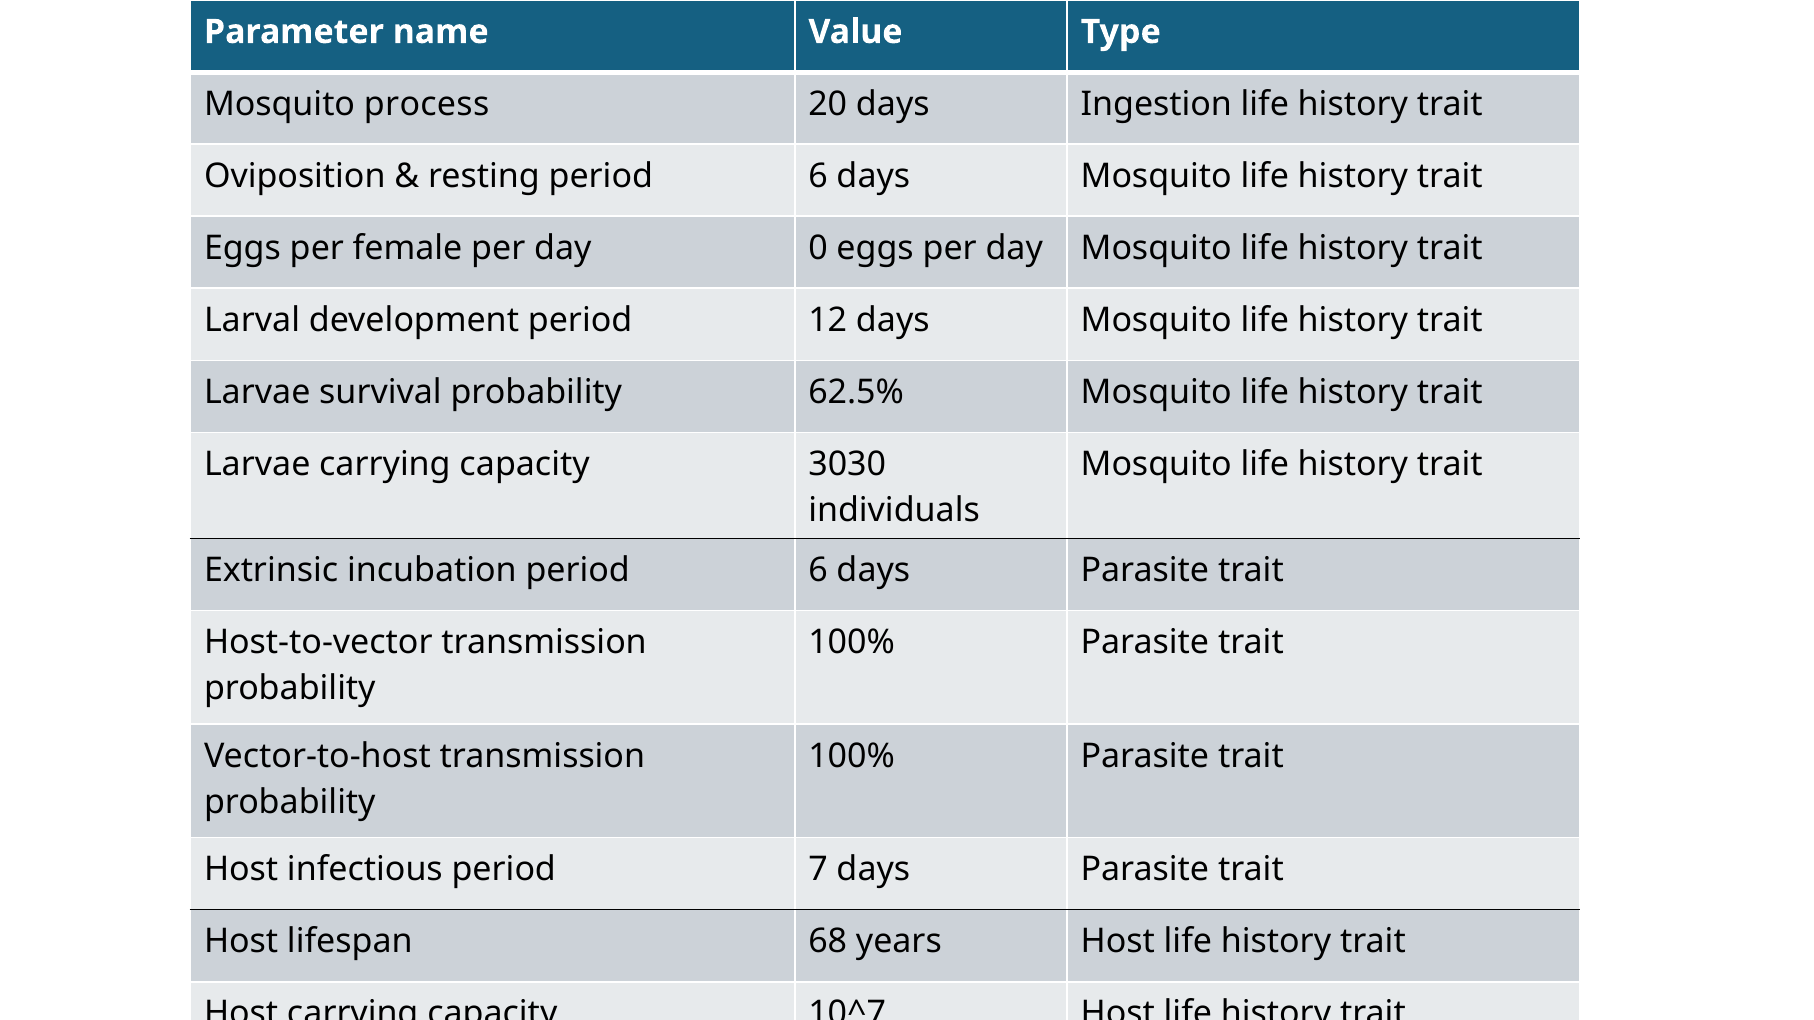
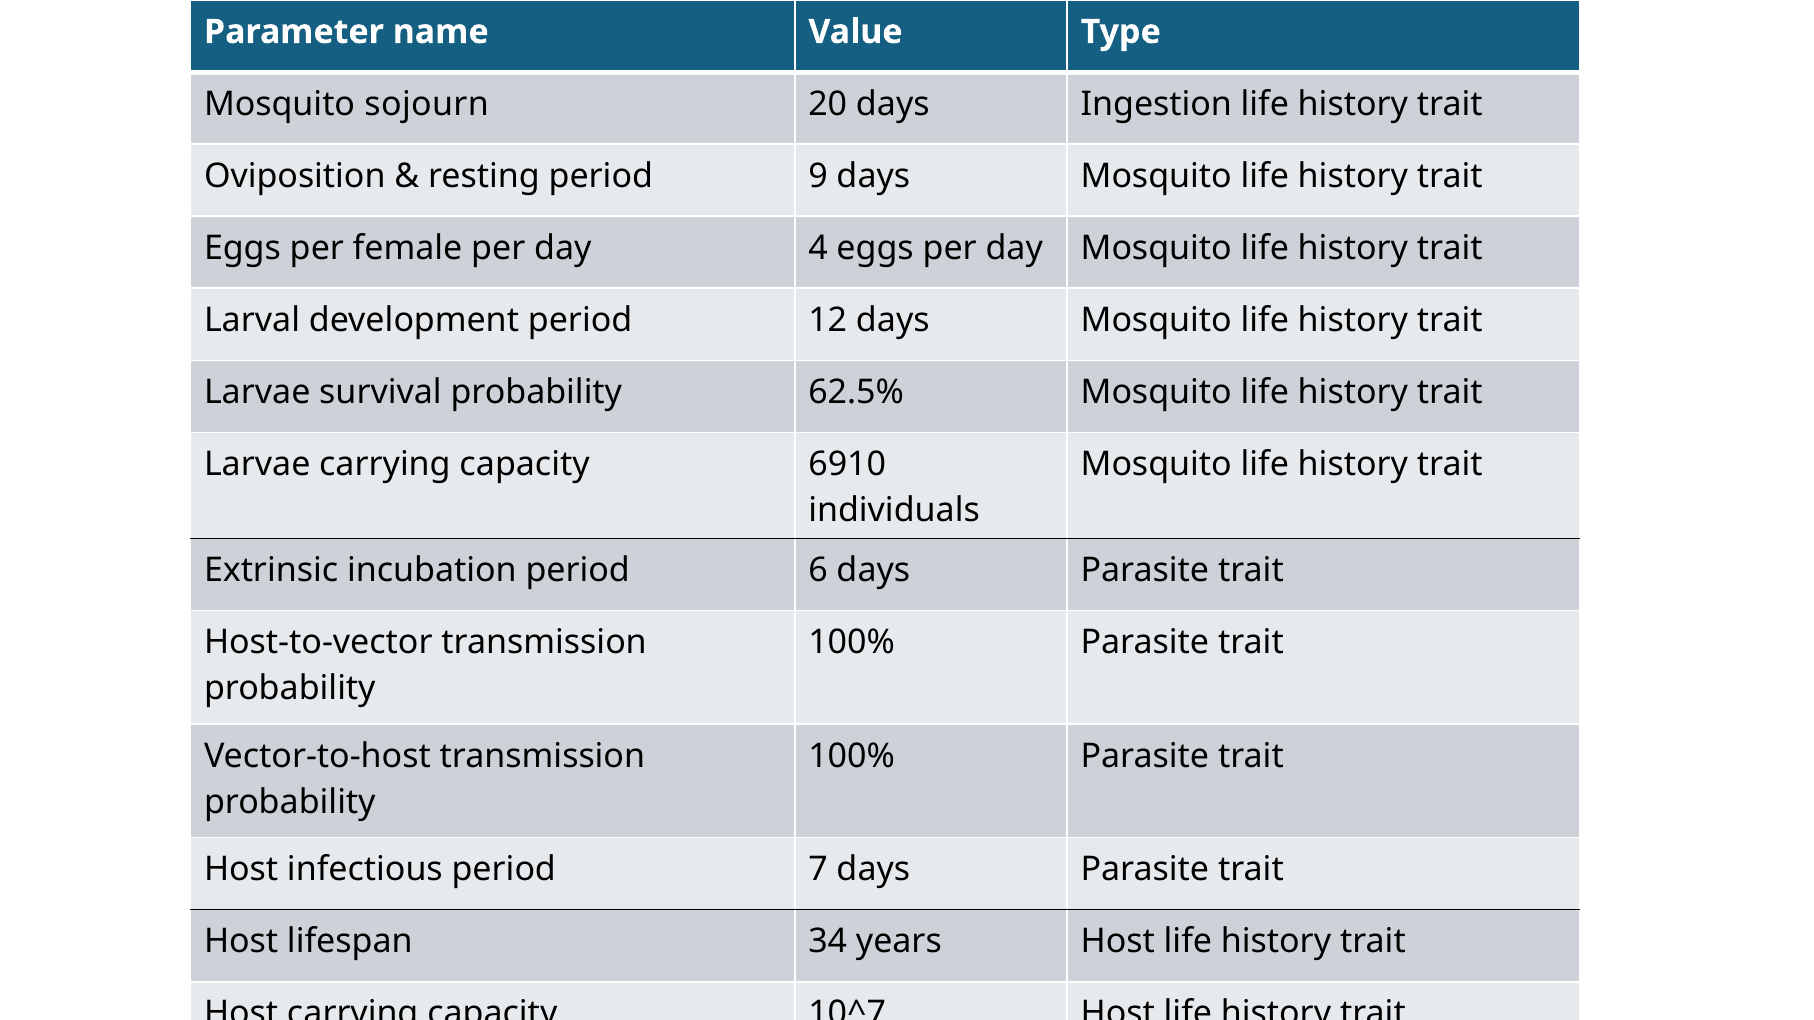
process: process -> sojourn (427, 104)
resting period 6: 6 -> 9 (818, 176)
0: 0 -> 4 (818, 248)
3030: 3030 -> 6910 (847, 464)
68: 68 -> 34 (828, 942)
